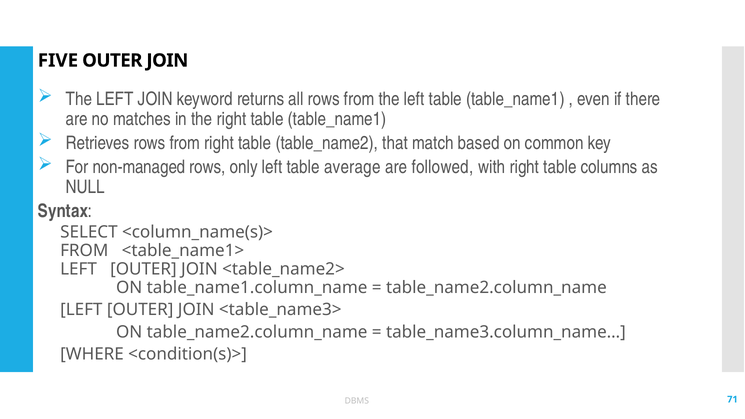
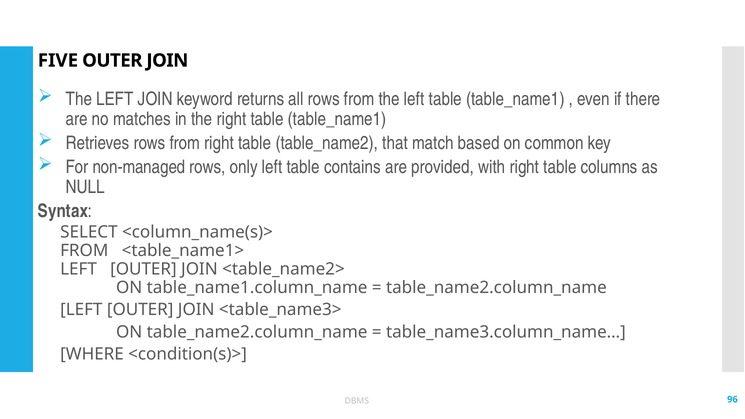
average: average -> contains (352, 167)
followed: followed -> provided (443, 167)
71: 71 -> 96 (732, 399)
